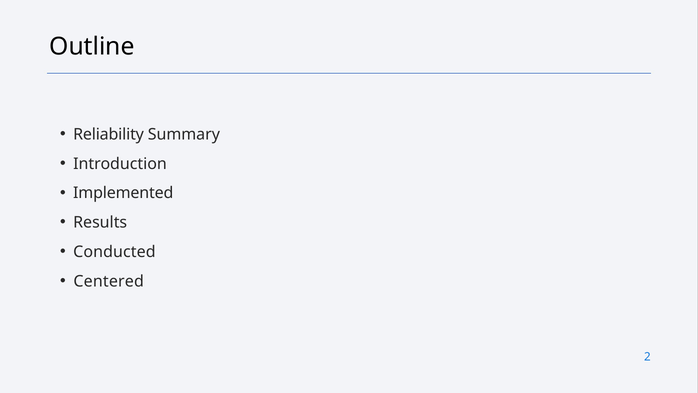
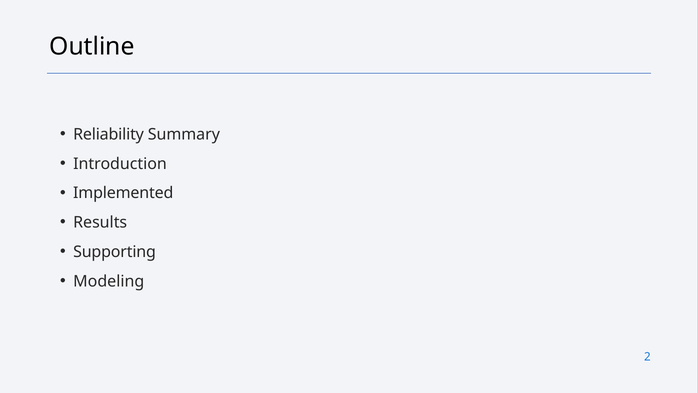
Conducted: Conducted -> Supporting (115, 252)
Centered: Centered -> Modeling (109, 281)
